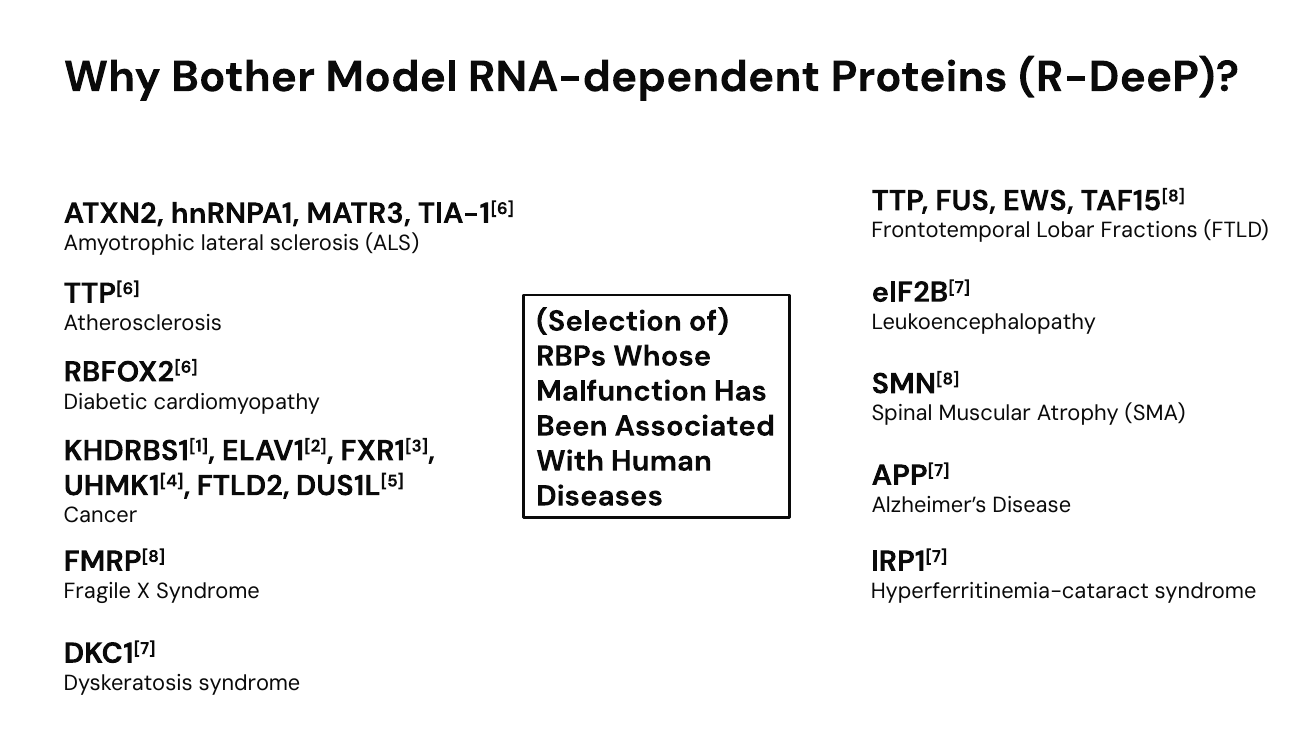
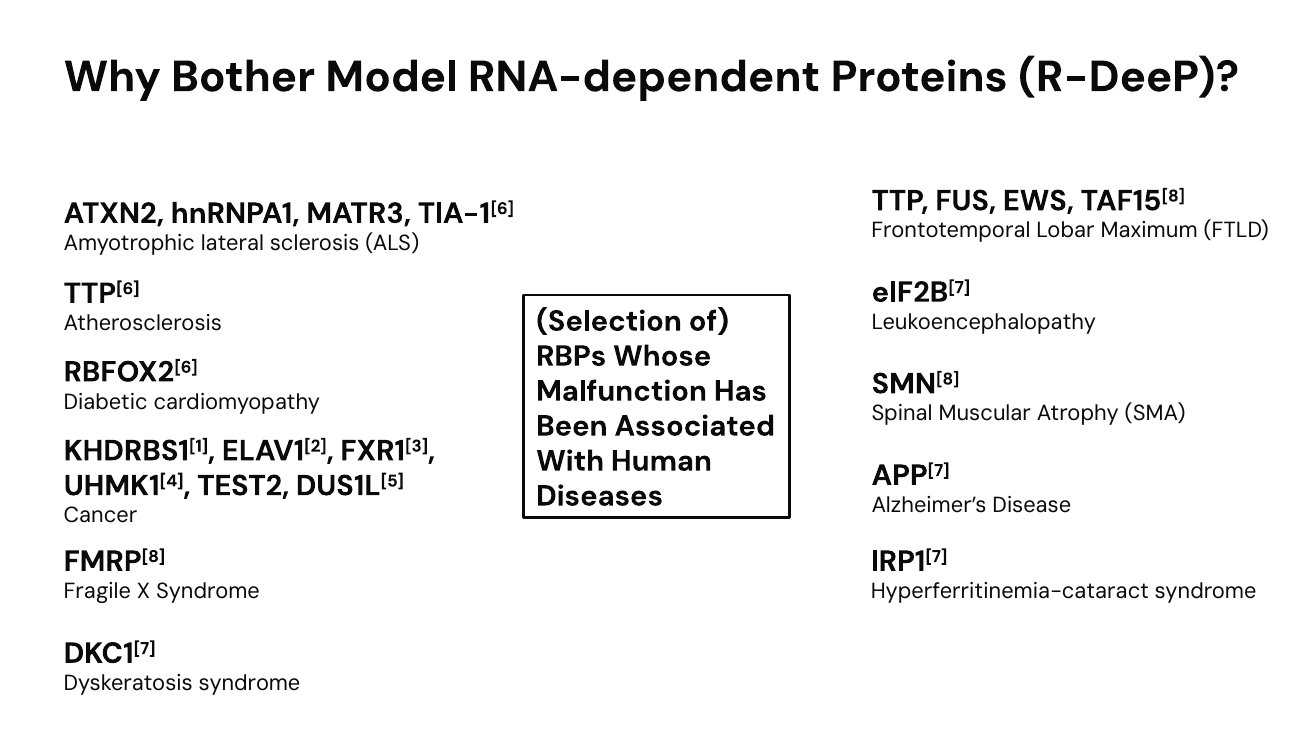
Fractions: Fractions -> Maximum (1149, 231)
FTLD2: FTLD2 -> TEST2 (243, 486)
